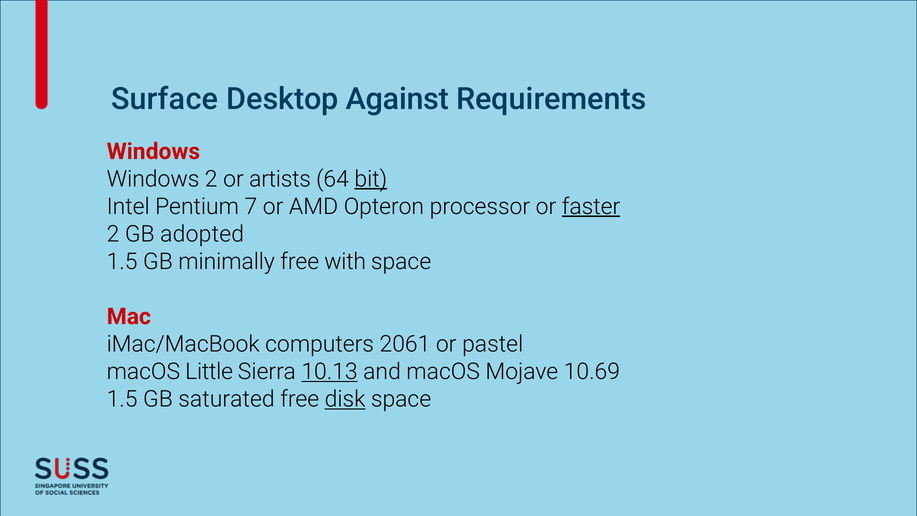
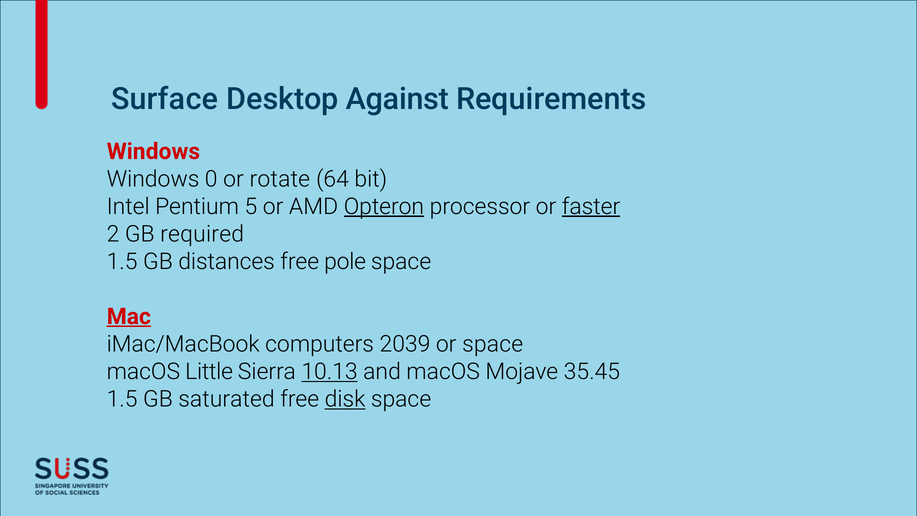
Windows 2: 2 -> 0 (211, 179)
artists: artists -> rotate (280, 179)
bit underline: present -> none (371, 179)
7: 7 -> 5 (251, 206)
Opteron underline: none -> present (384, 206)
adopted: adopted -> required (202, 234)
minimally: minimally -> distances (227, 261)
with: with -> pole (345, 261)
Mac underline: none -> present (129, 316)
2061: 2061 -> 2039 (405, 344)
or pastel: pastel -> space (493, 344)
10.69: 10.69 -> 35.45 (592, 371)
